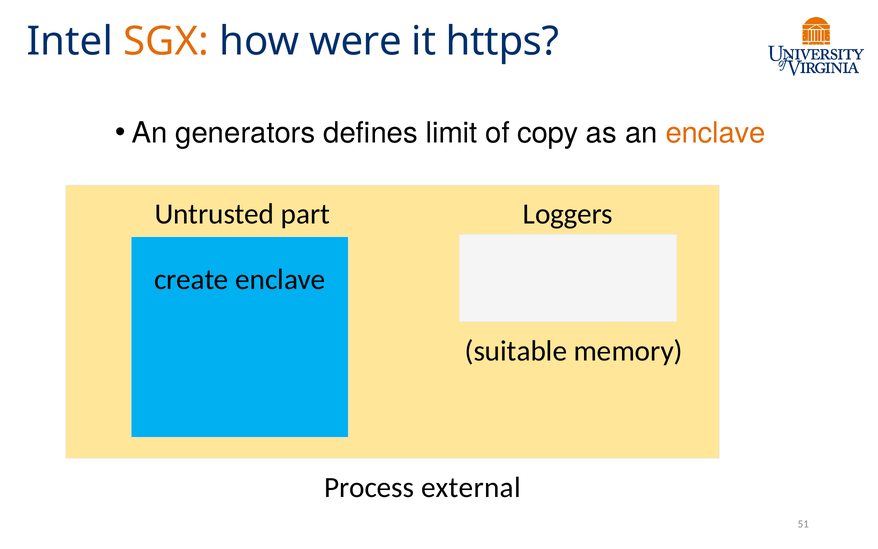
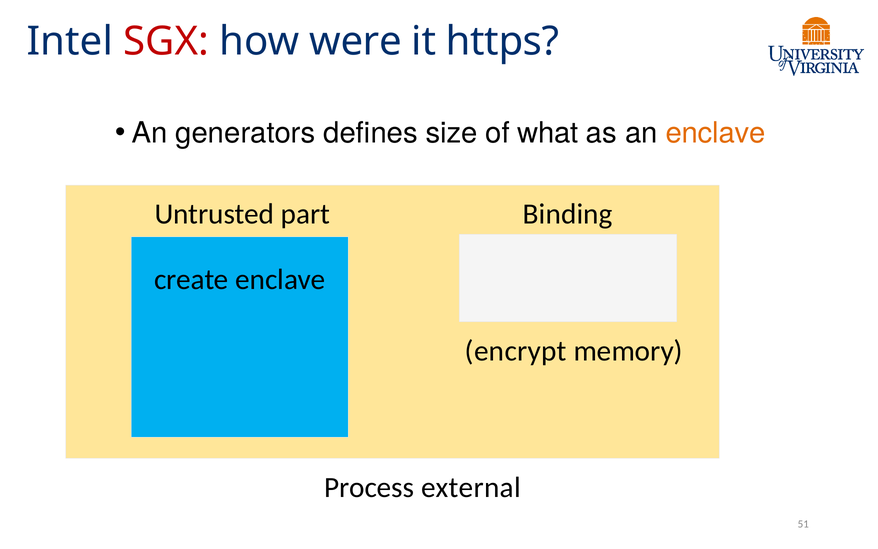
SGX colour: orange -> red (166, 42)
limit: limit -> size (452, 133)
copy: copy -> what (548, 133)
Loggers: Loggers -> Binding (568, 214)
suitable: suitable -> encrypt (516, 351)
